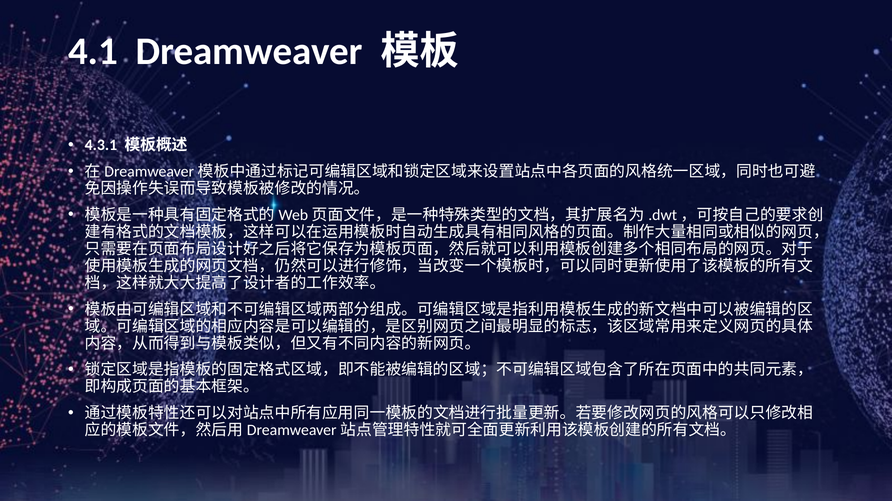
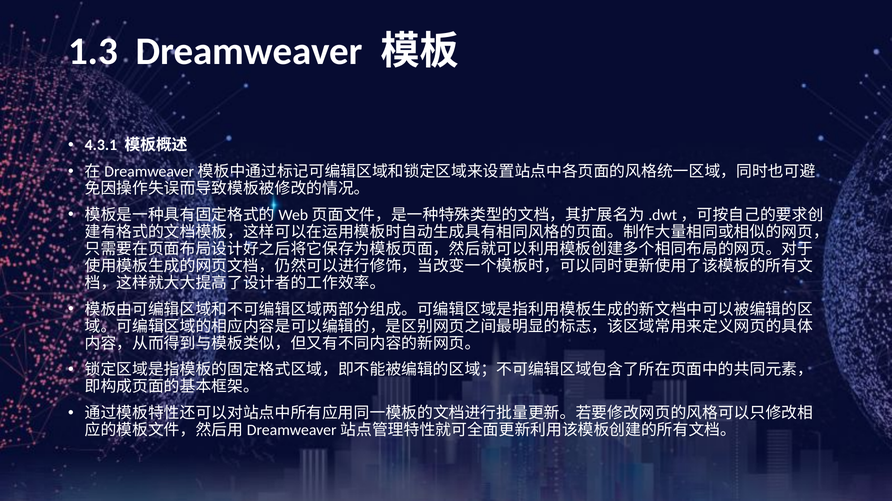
4.1: 4.1 -> 1.3 (93, 52)
